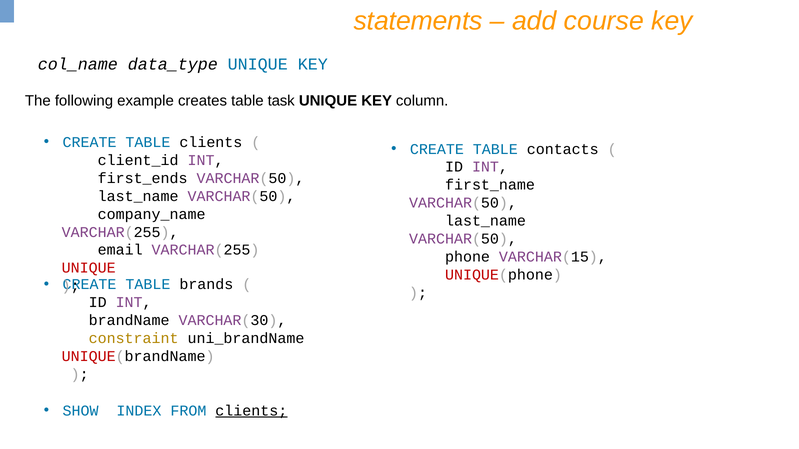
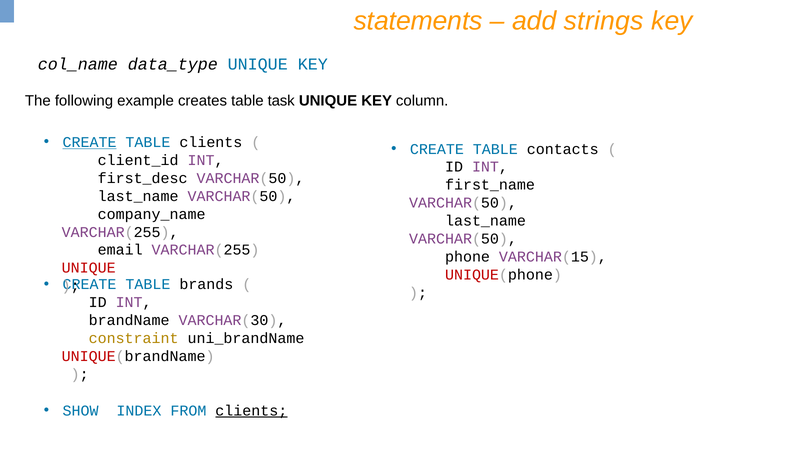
course: course -> strings (604, 21)
CREATE underline: none -> present (90, 142)
first_ends: first_ends -> first_desc (143, 178)
